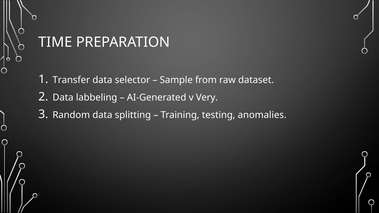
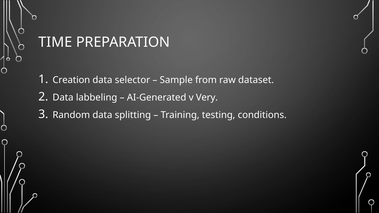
Transfer: Transfer -> Creation (71, 80)
anomalies: anomalies -> conditions (262, 115)
